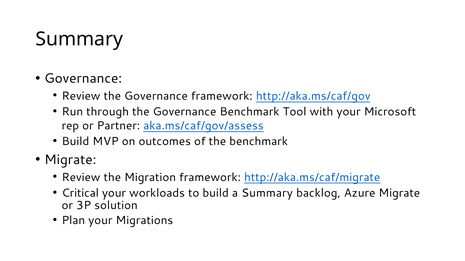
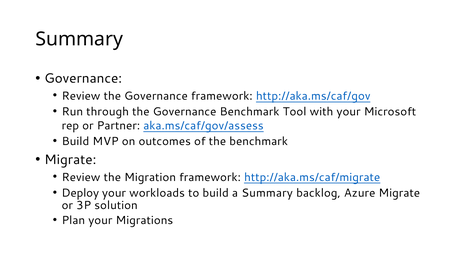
Critical: Critical -> Deploy (80, 193)
